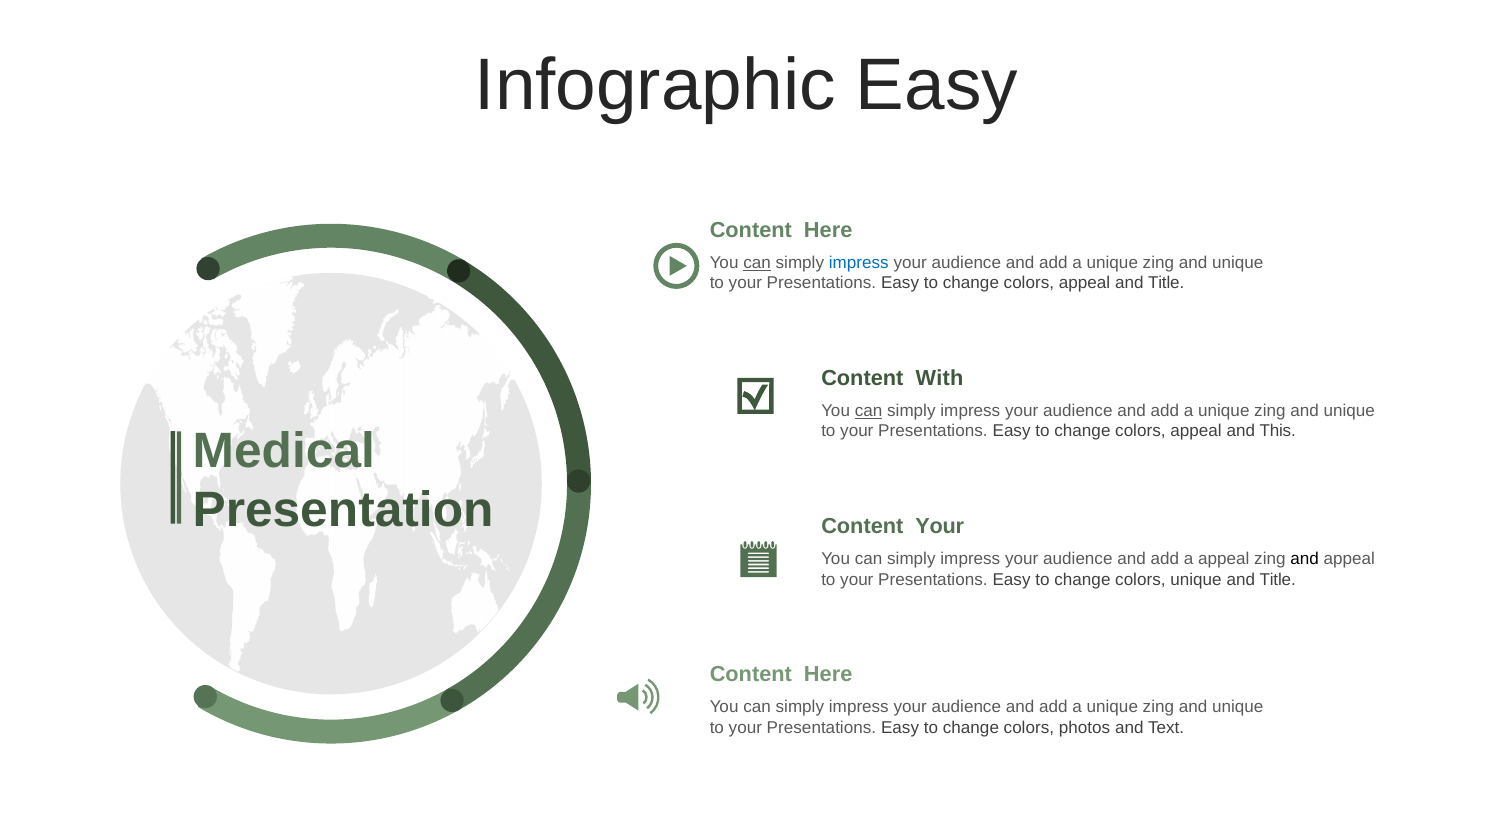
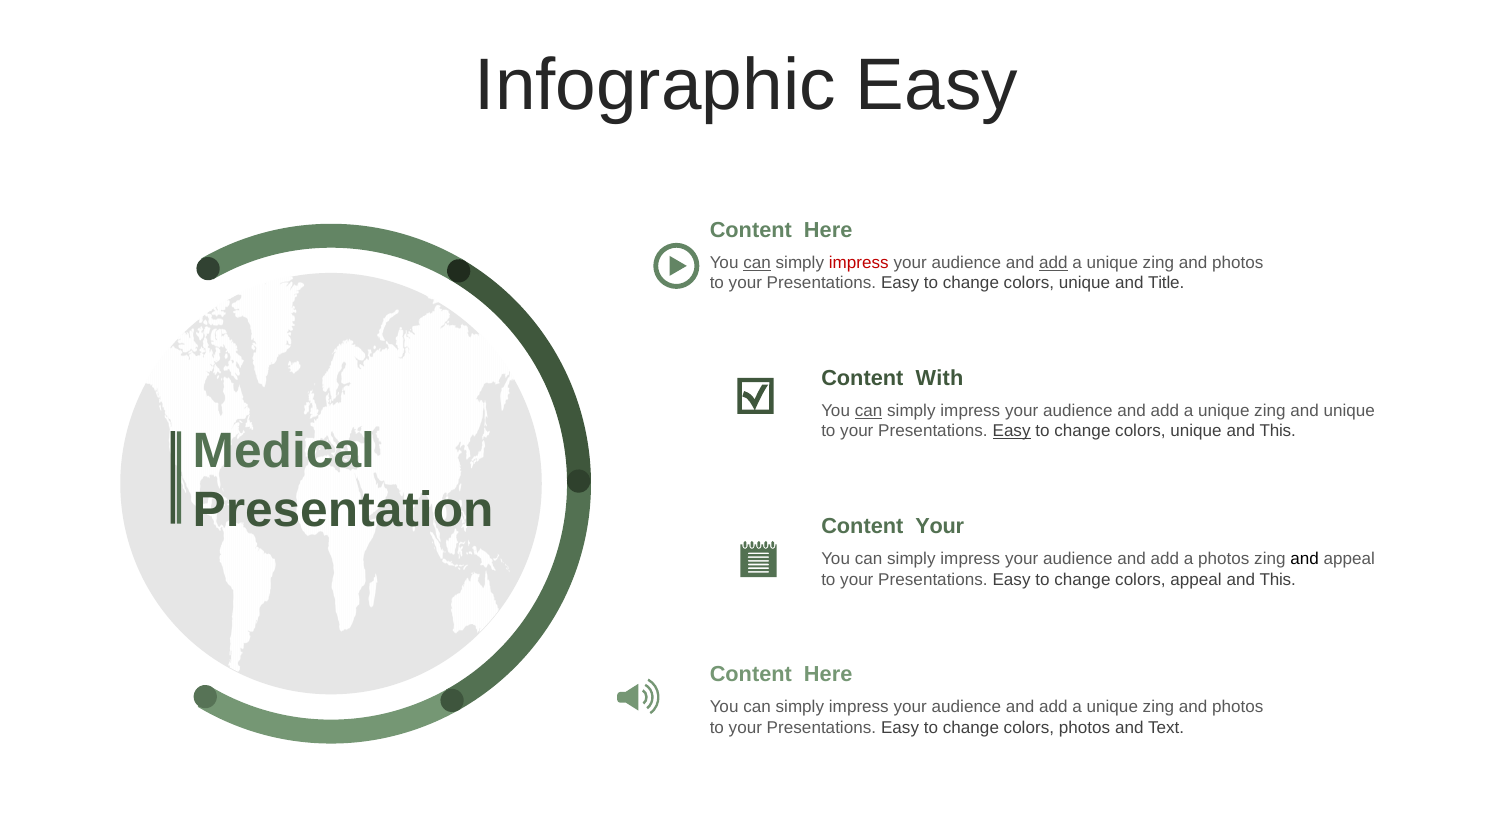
impress colour: blue -> red (859, 263)
add underline: none -> present (1053, 263)
unique: unique -> photos (1238, 263)
appeal: appeal -> unique (1085, 283)
Easy underline: none -> present (1012, 431)
appeal: appeal -> unique (1196, 431)
a appeal: appeal -> photos (1224, 559)
colors unique: unique -> appeal (1196, 579)
Title: Title -> This (1278, 579)
unique: unique -> photos (1238, 707)
